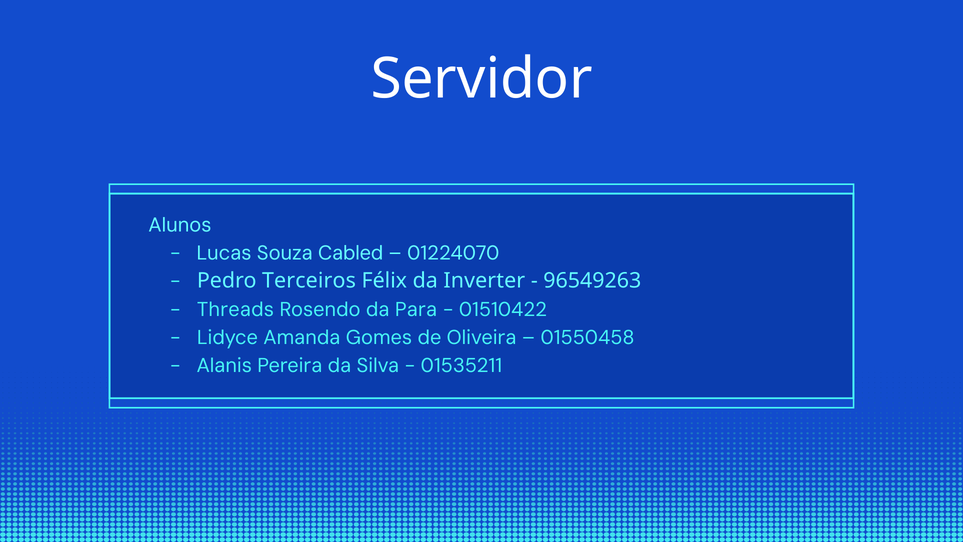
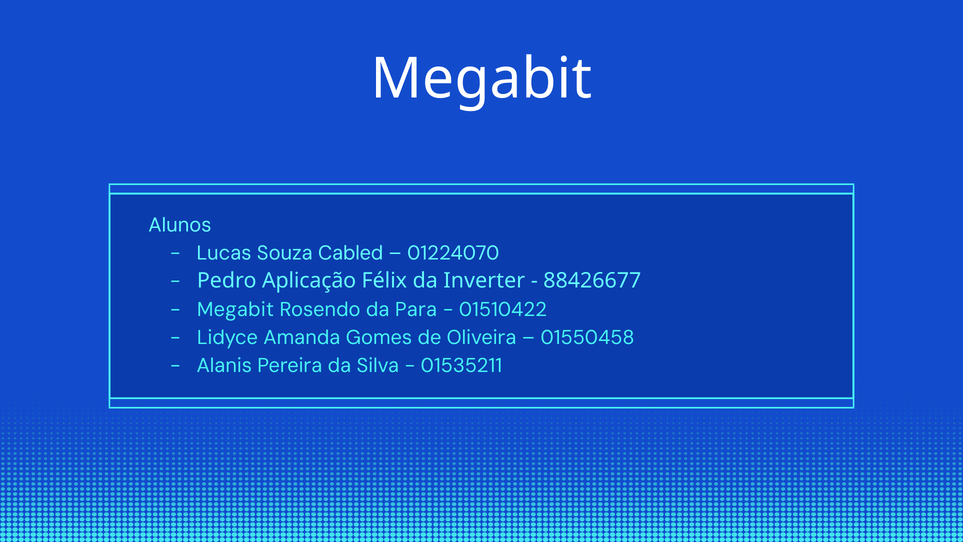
Servidor: Servidor -> Megabit (481, 79)
Terceiros: Terceiros -> Aplicação (309, 280)
96549263: 96549263 -> 88426677 (592, 280)
Threads: Threads -> Megabit (235, 309)
